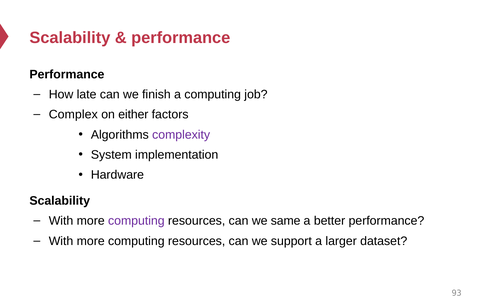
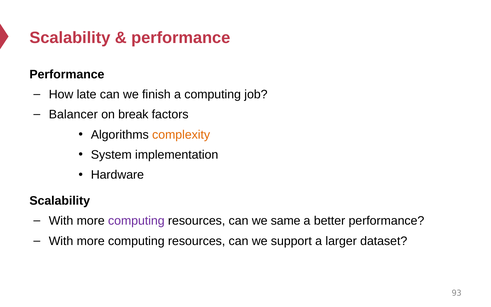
Complex: Complex -> Balancer (73, 115)
either: either -> break (133, 115)
complexity colour: purple -> orange (181, 135)
